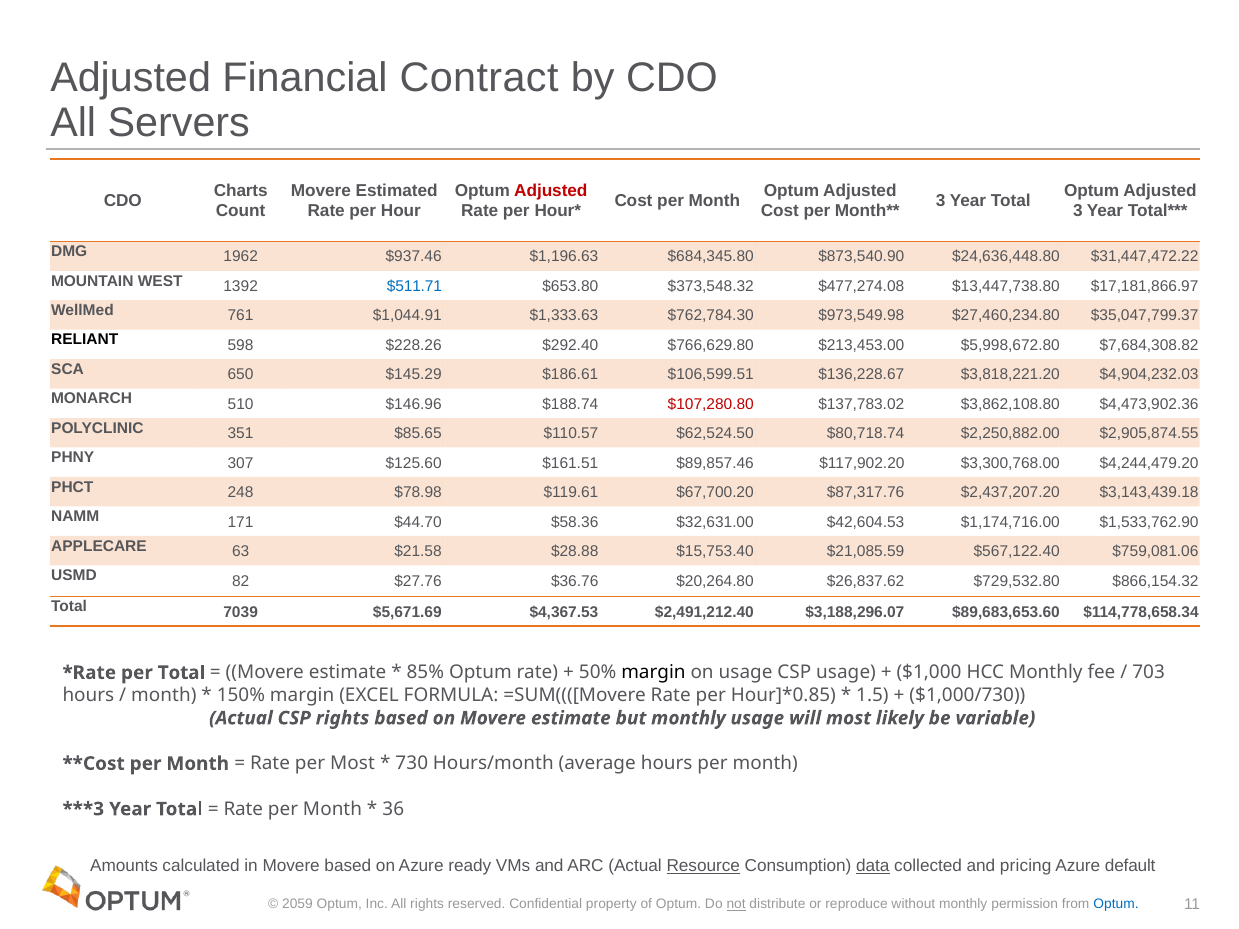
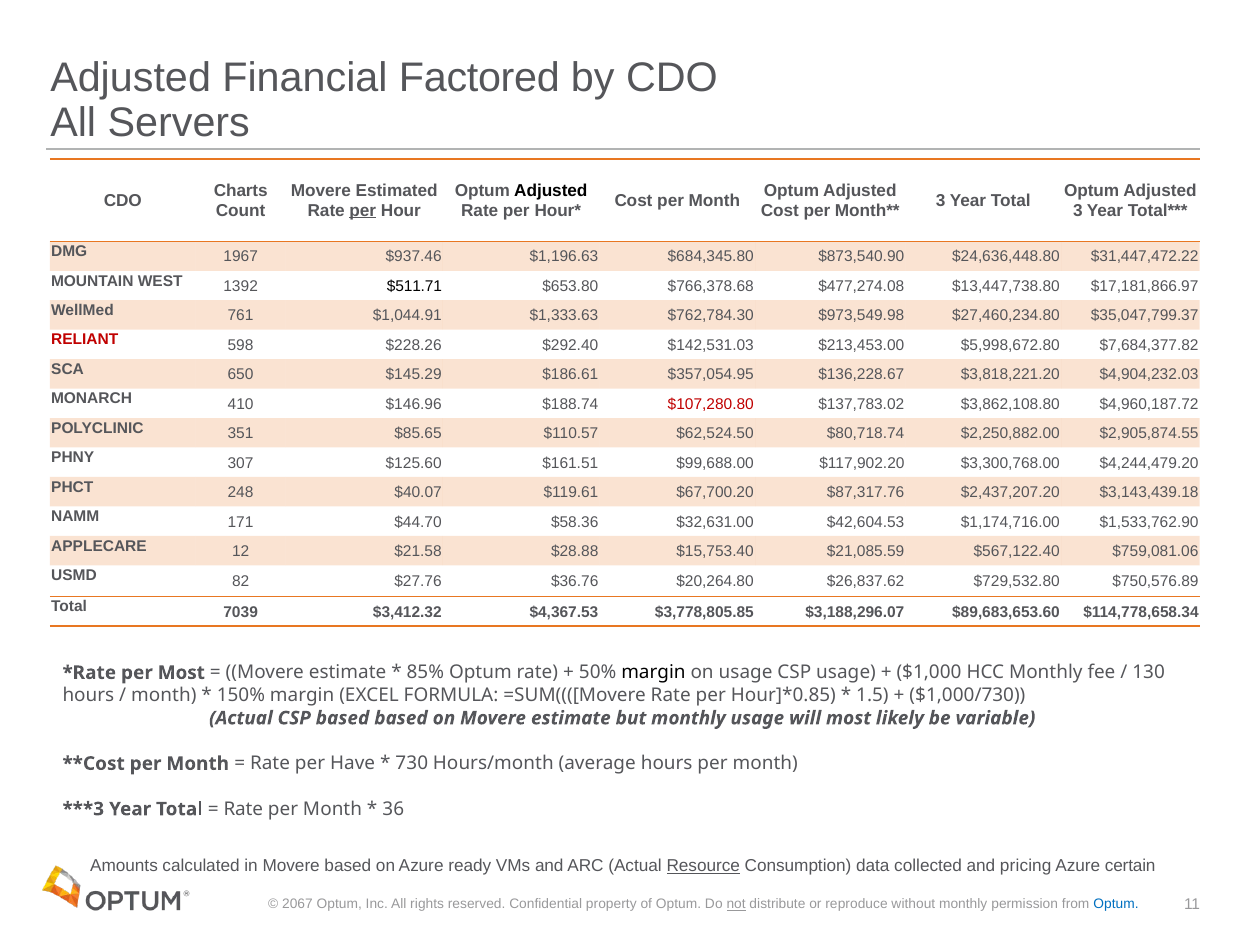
Contract: Contract -> Factored (479, 78)
Adjusted colour: red -> black (551, 191)
per underline: none -> present (363, 211)
1962: 1962 -> 1967 (241, 257)
$511.71 colour: blue -> black (414, 286)
$373,548.32: $373,548.32 -> $766,378.68 (711, 286)
RELIANT colour: black -> red (85, 340)
$766,629.80: $766,629.80 -> $142,531.03 (711, 345)
$7,684,308.82: $7,684,308.82 -> $7,684,377.82 (1149, 345)
$106,599.51: $106,599.51 -> $357,054.95 (711, 375)
510: 510 -> 410 (241, 404)
$4,473,902.36: $4,473,902.36 -> $4,960,187.72 (1149, 404)
$89,857.46: $89,857.46 -> $99,688.00 (715, 463)
$78.98: $78.98 -> $40.07 (418, 493)
63: 63 -> 12 (241, 552)
$866,154.32: $866,154.32 -> $750,576.89 (1156, 582)
$5,671.69: $5,671.69 -> $3,412.32 (407, 612)
$2,491,212.40: $2,491,212.40 -> $3,778,805.85 (704, 612)
per Total: Total -> Most (181, 673)
703: 703 -> 130 (1149, 673)
CSP rights: rights -> based (342, 718)
per Most: Most -> Have (353, 764)
data underline: present -> none (873, 866)
default: default -> certain (1130, 866)
2059: 2059 -> 2067 (297, 905)
